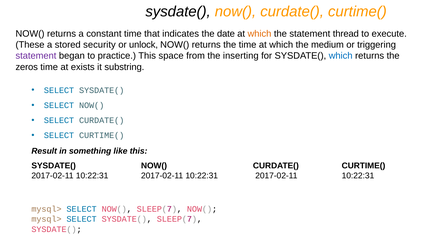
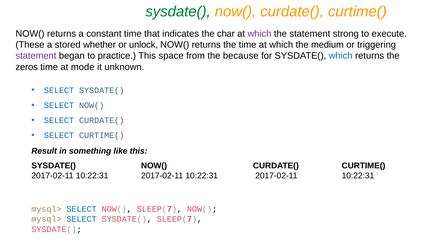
sysdate( colour: black -> green (178, 12)
date: date -> char (226, 34)
which colour: orange -> purple (259, 34)
thread: thread -> strong (346, 34)
security: security -> whether (100, 45)
inserting: inserting -> because (241, 56)
exists: exists -> mode (83, 67)
substring: substring -> unknown (124, 67)
